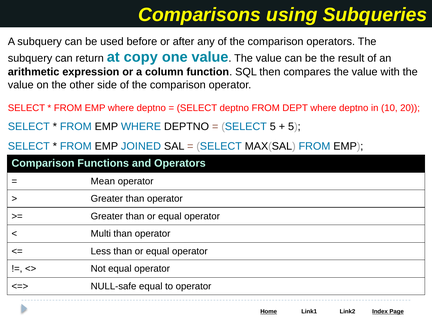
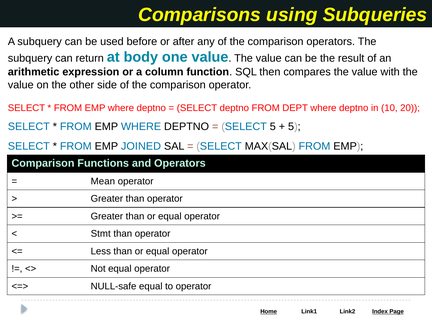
copy: copy -> body (141, 57)
Multi: Multi -> Stmt (101, 234)
